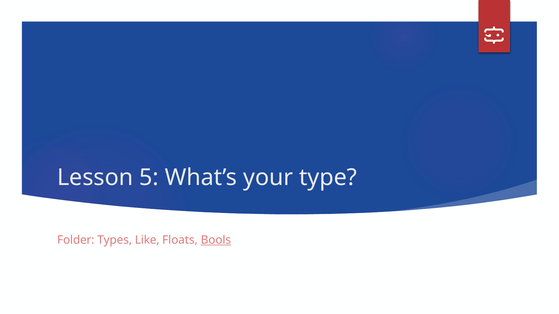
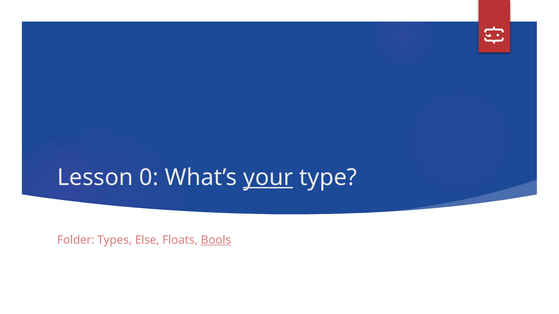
5: 5 -> 0 (149, 178)
your underline: none -> present (268, 178)
Like: Like -> Else (147, 240)
